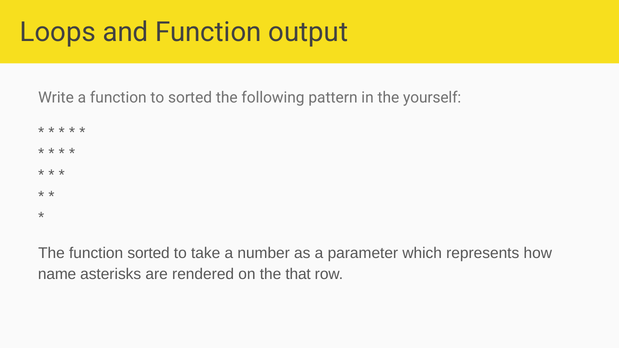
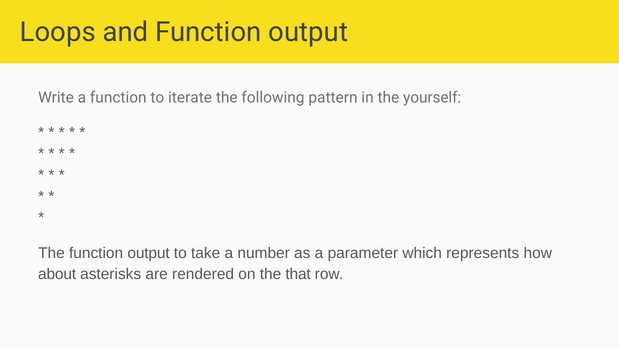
to sorted: sorted -> iterate (190, 97)
The function sorted: sorted -> output (149, 253)
name: name -> about (57, 274)
